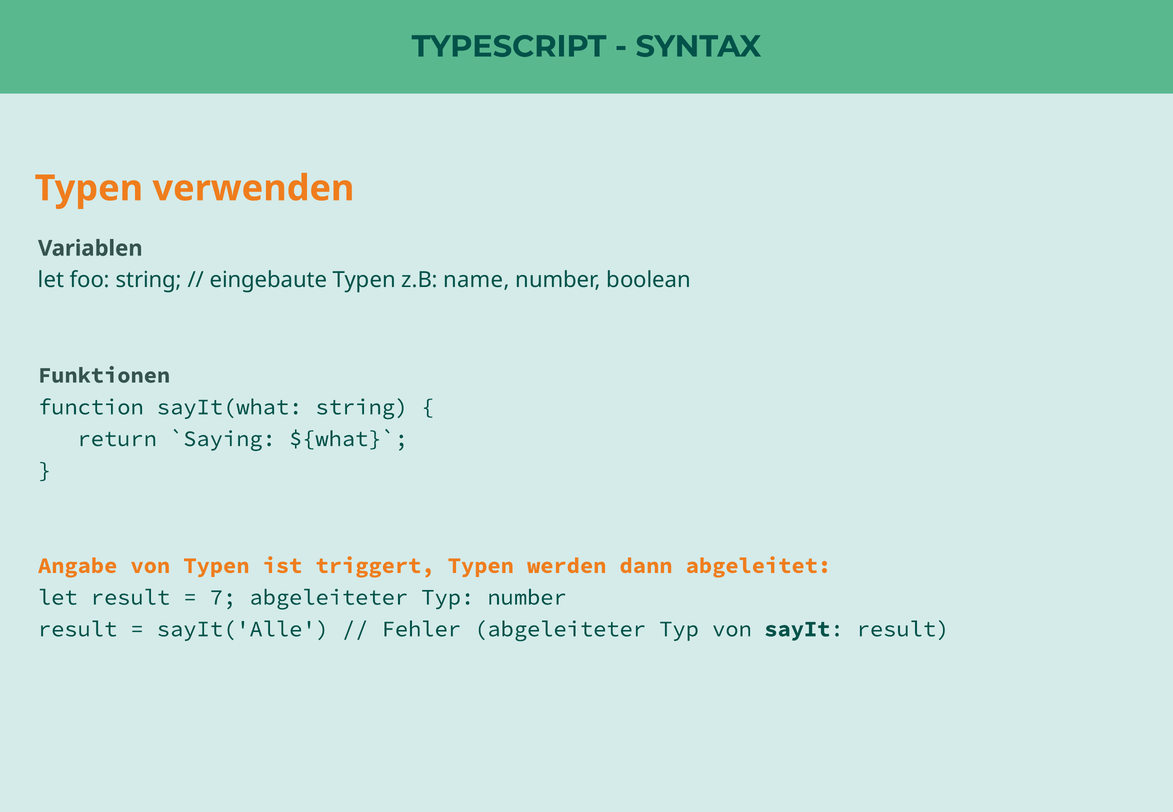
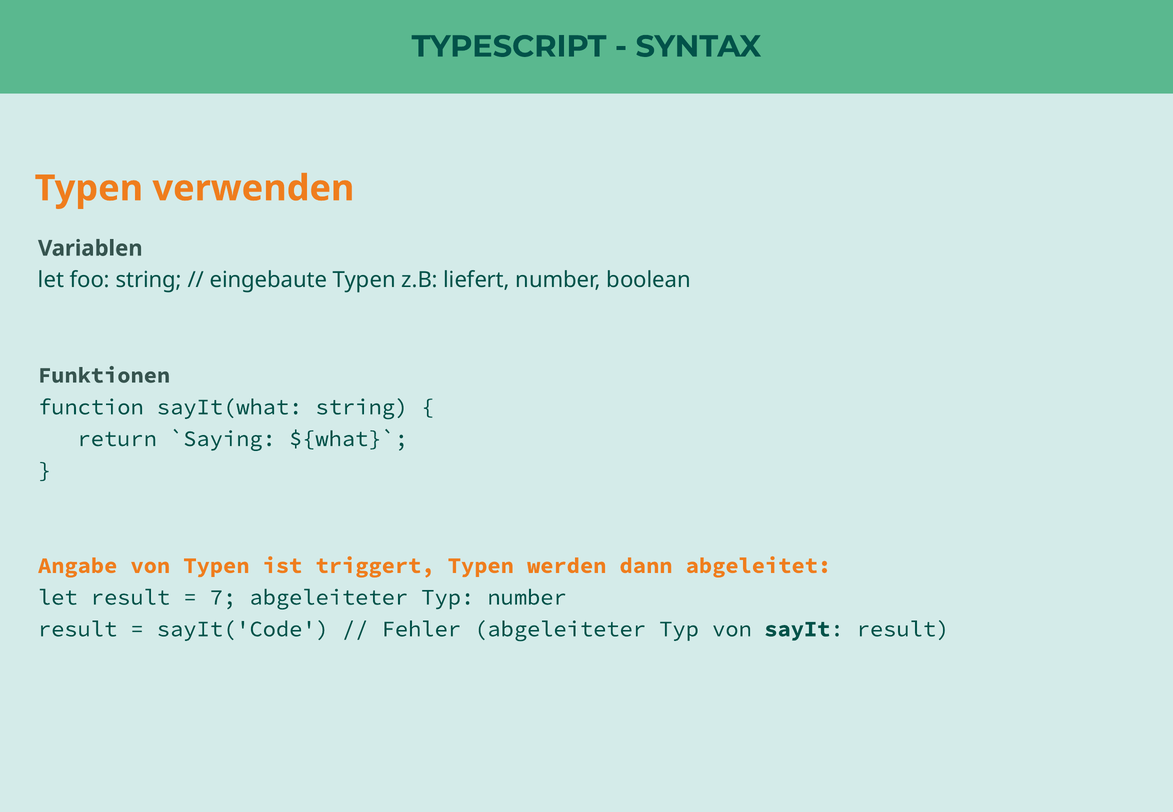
name: name -> liefert (477, 280)
sayIt('Alle: sayIt('Alle -> sayIt('Code (243, 629)
